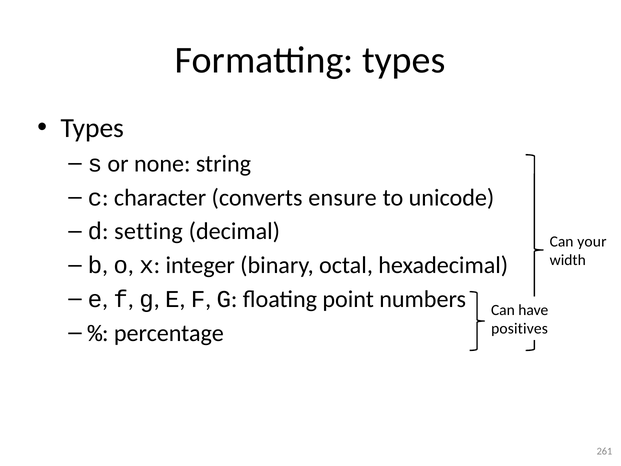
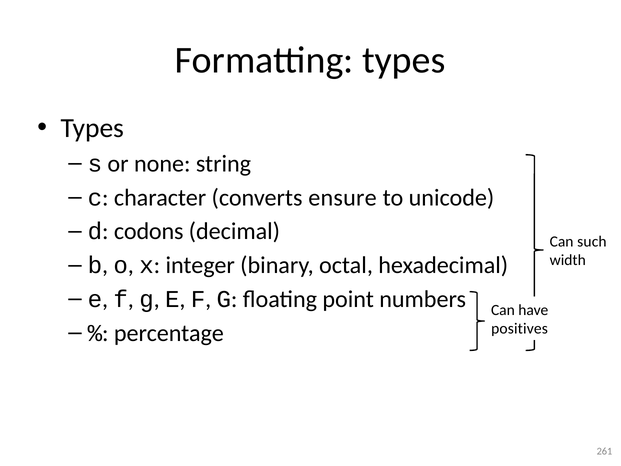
setting: setting -> codons (149, 231)
your: your -> such (592, 242)
